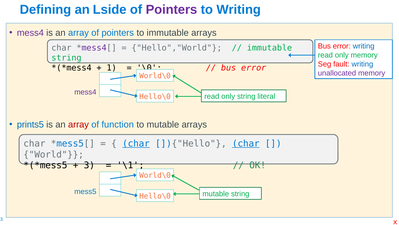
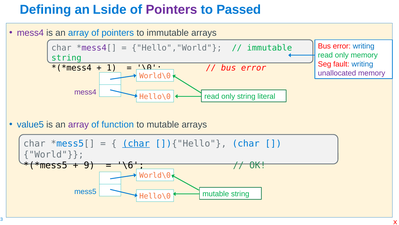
to Writing: Writing -> Passed (239, 10)
prints5: prints5 -> value5 (30, 124)
array colour: red -> purple (78, 124)
char underline: present -> none (246, 143)
3: 3 -> 9 (89, 165)
\1: \1 -> \6 (130, 165)
